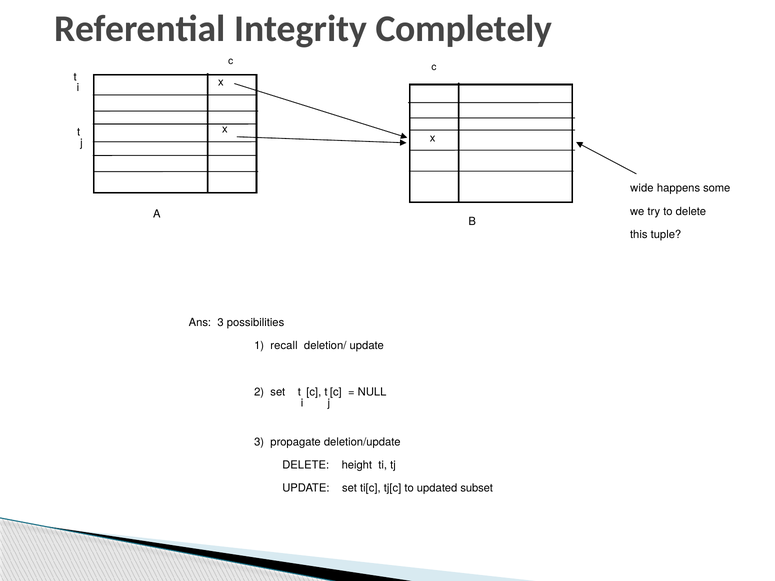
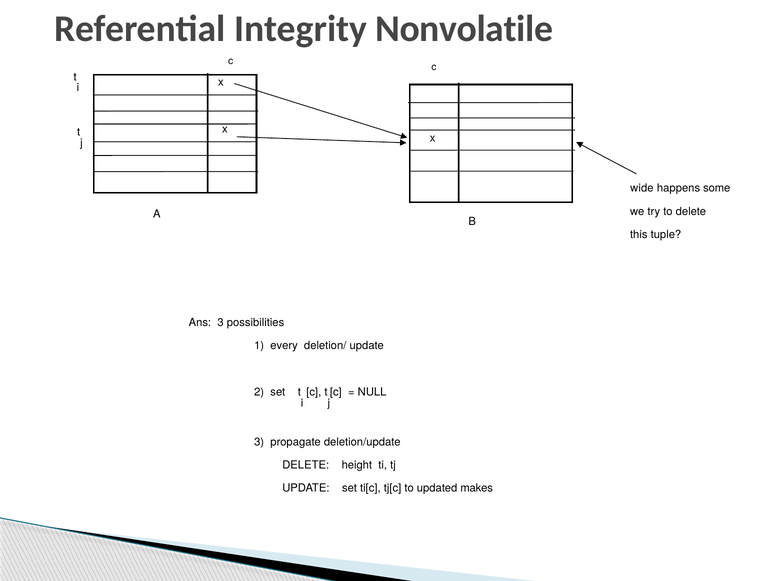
Completely: Completely -> Nonvolatile (464, 29)
recall: recall -> every (284, 346)
subset: subset -> makes (477, 488)
